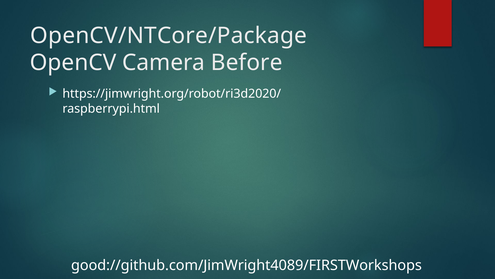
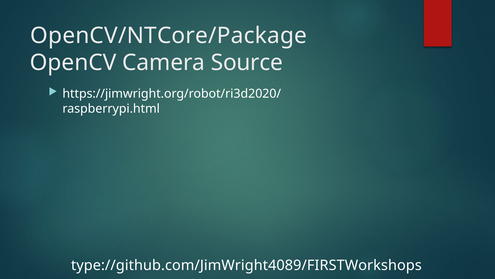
Before: Before -> Source (247, 63)
good://github.com/JimWright4089/FIRSTWorkshops: good://github.com/JimWright4089/FIRSTWorkshops -> type://github.com/JimWright4089/FIRSTWorkshops (246, 265)
